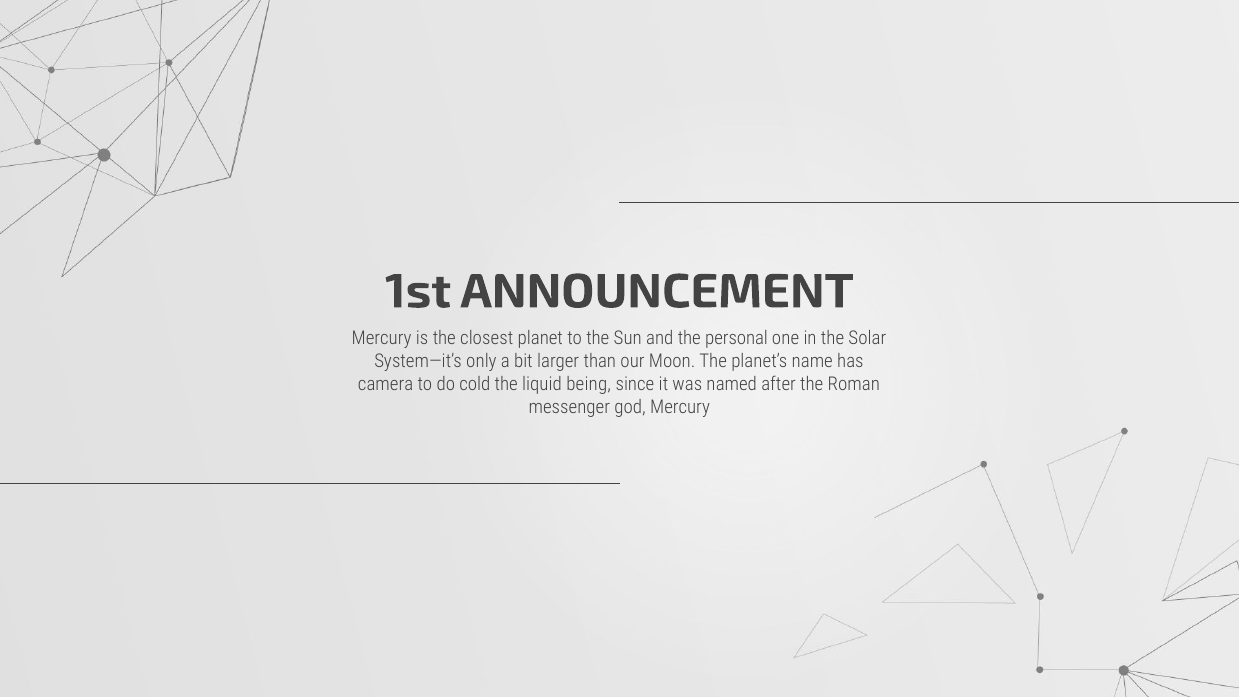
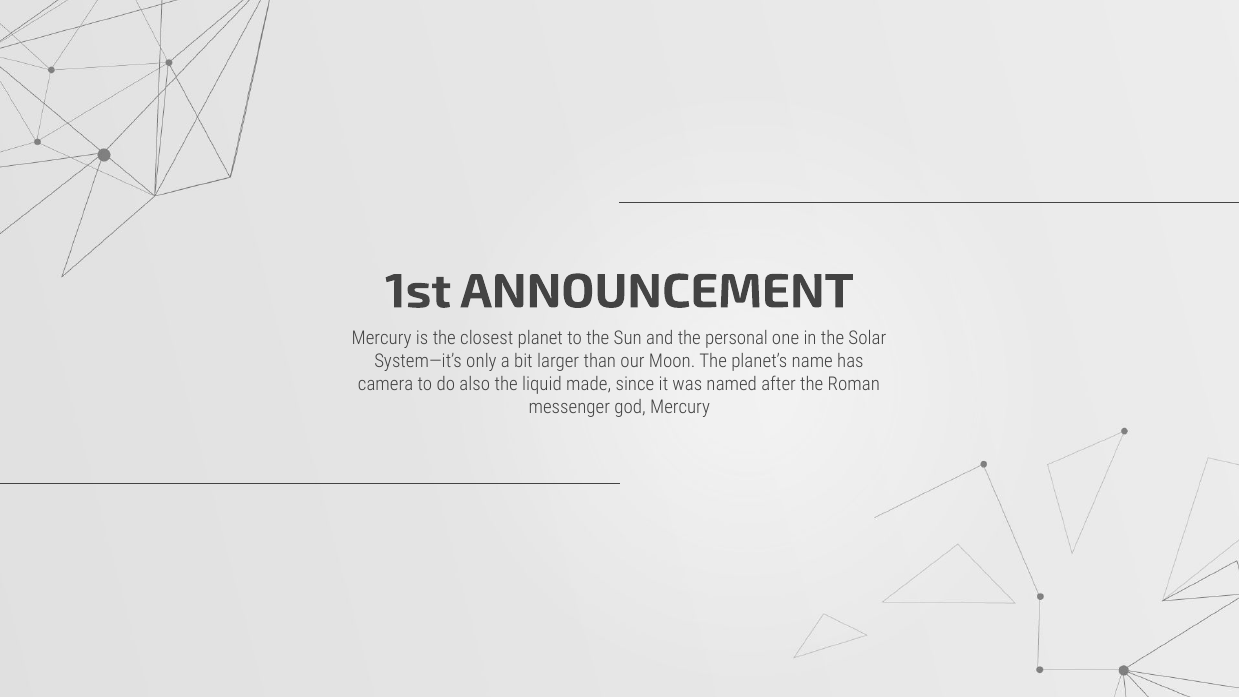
cold: cold -> also (475, 384)
being: being -> made (589, 384)
